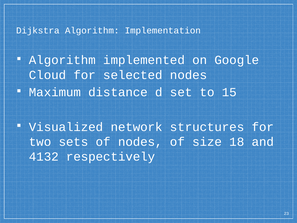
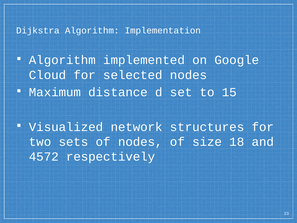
4132: 4132 -> 4572 (44, 157)
